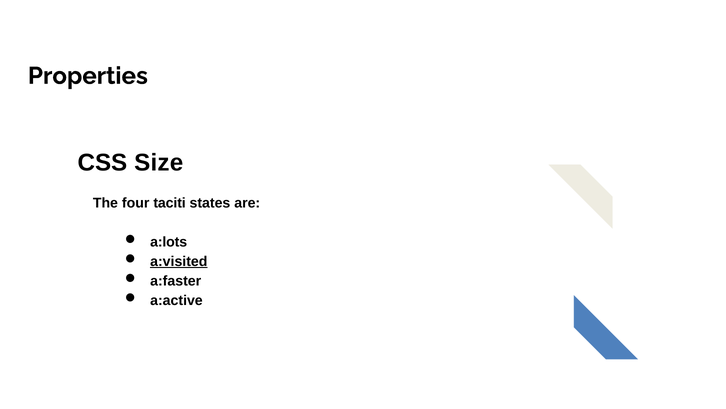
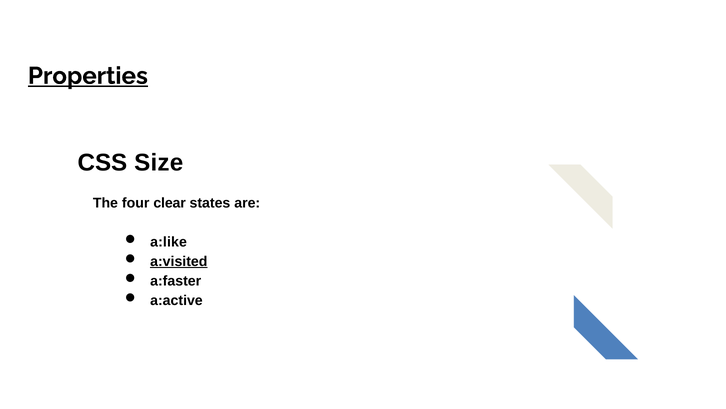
Properties underline: none -> present (88, 76)
taciti: taciti -> clear (170, 203)
a:lots: a:lots -> a:like (169, 241)
